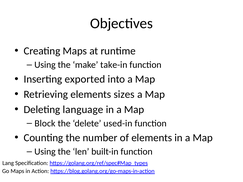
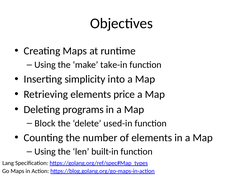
exported: exported -> simplicity (85, 79)
sizes: sizes -> price (124, 94)
language: language -> programs (83, 110)
